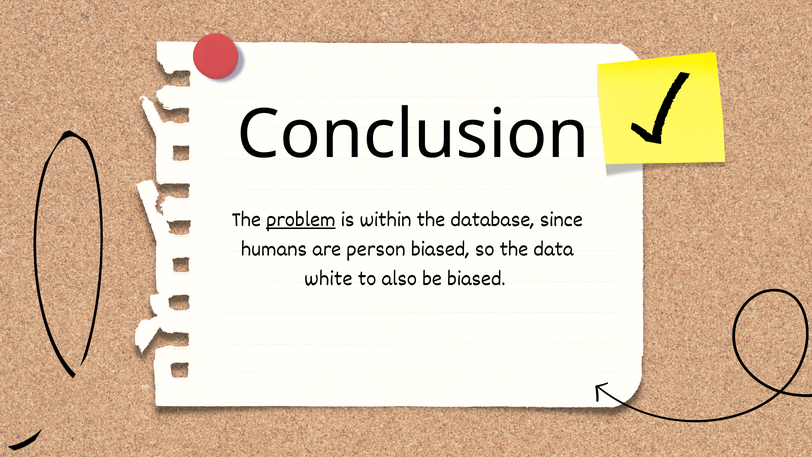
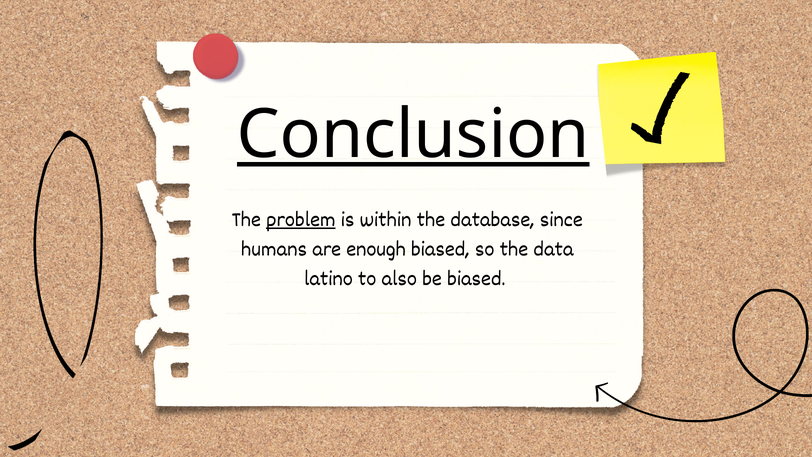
Conclusion underline: none -> present (413, 135)
person: person -> enough (376, 248)
white: white -> latino (328, 278)
